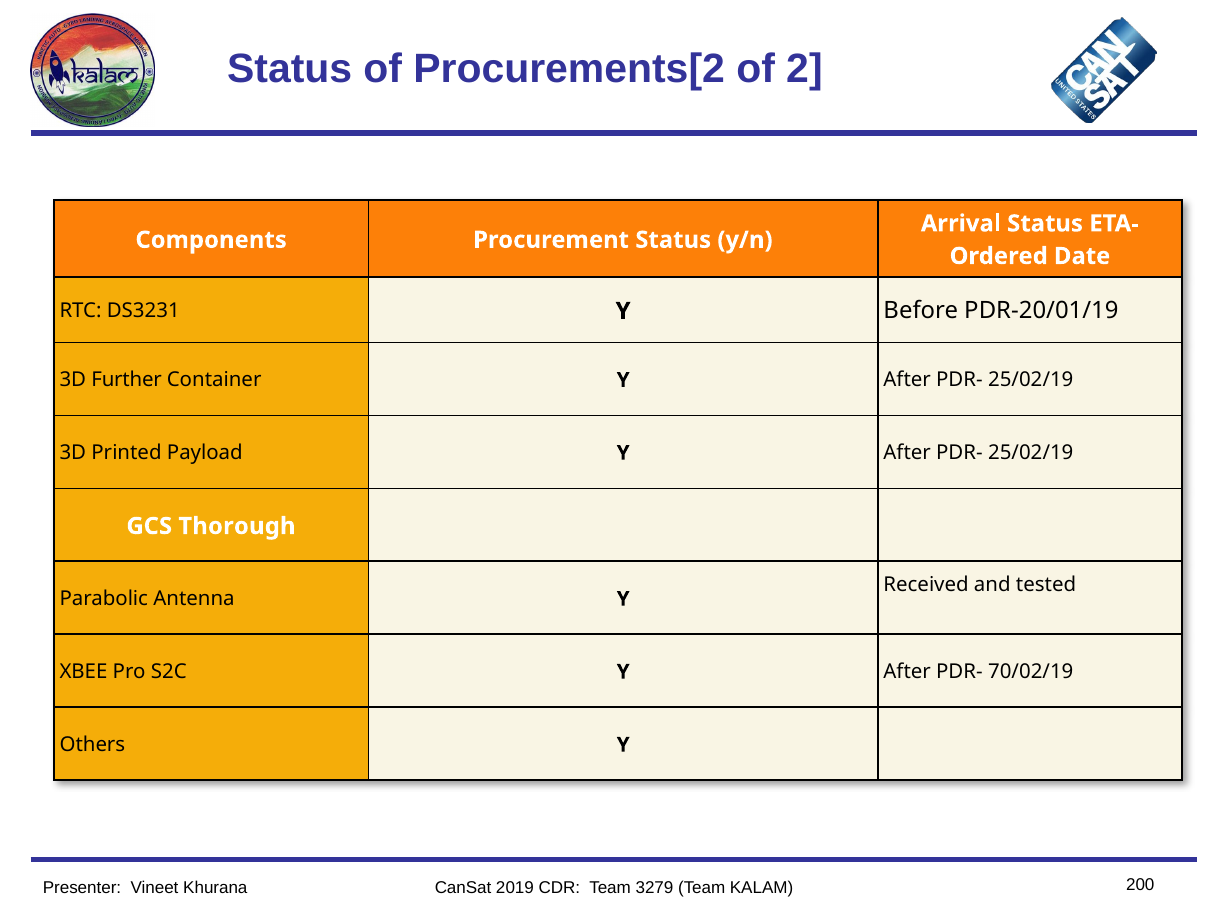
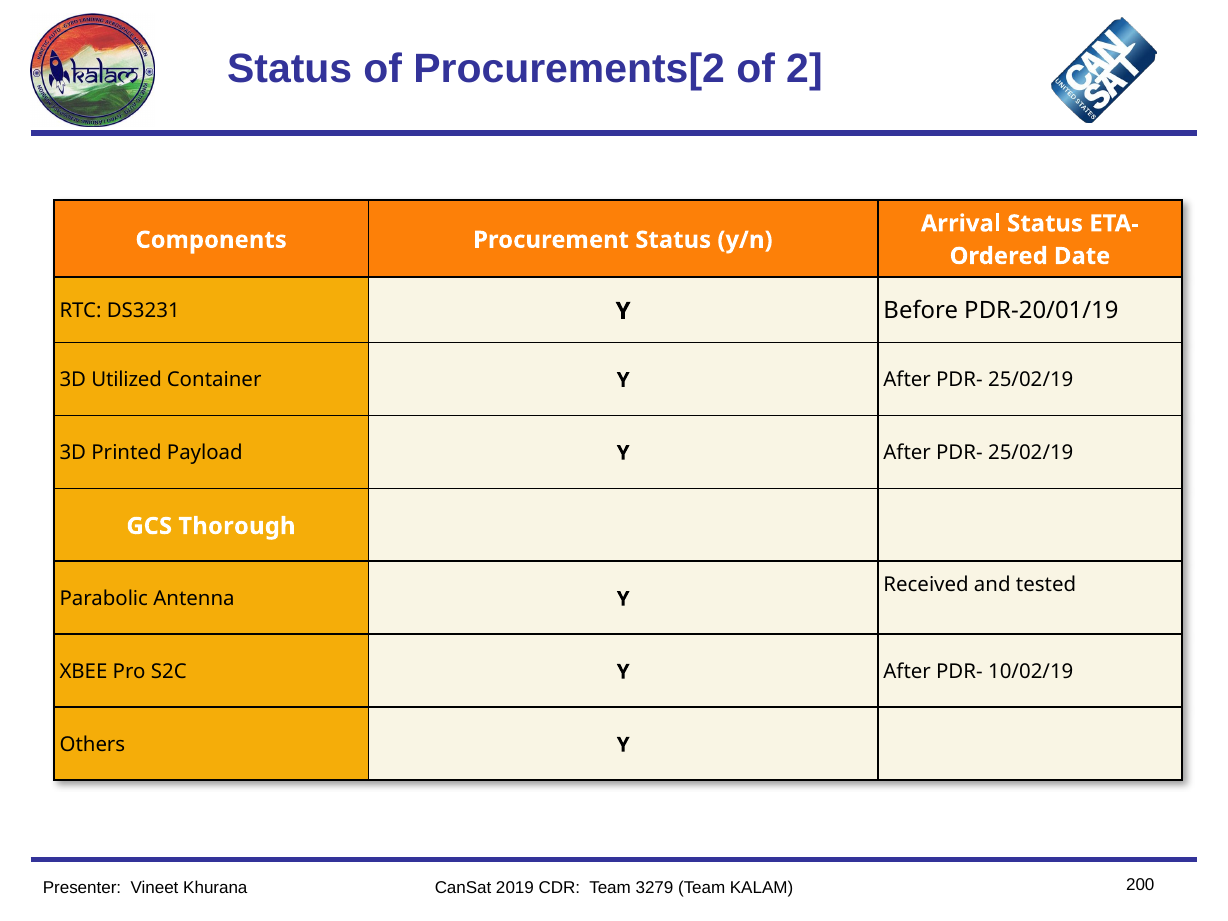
Further: Further -> Utilized (127, 380)
70/02/19: 70/02/19 -> 10/02/19 (1031, 672)
